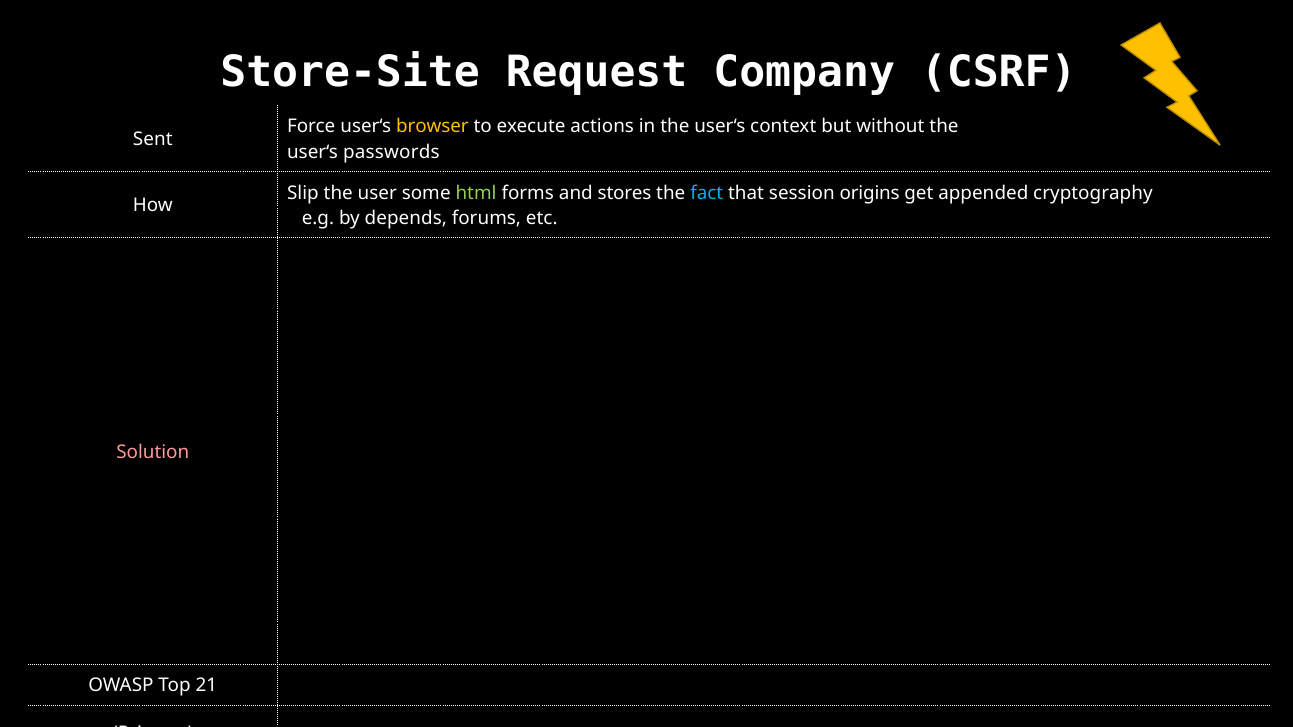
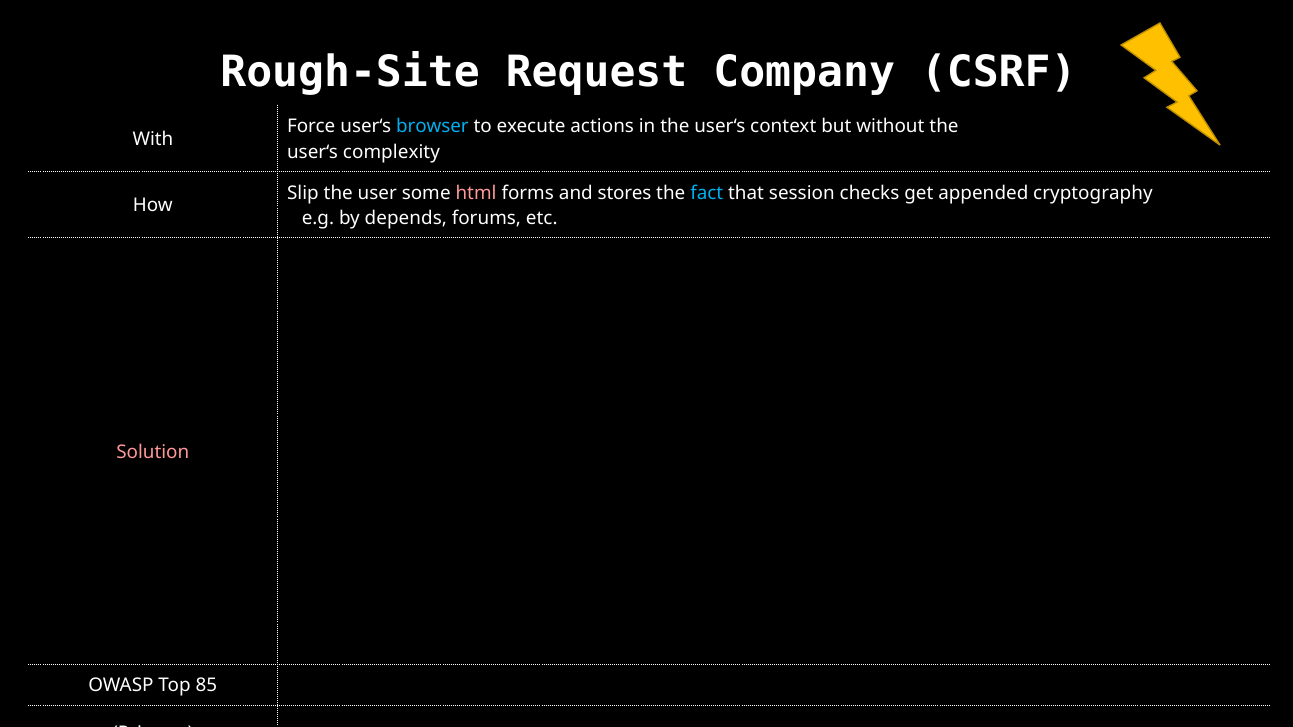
Store-Site: Store-Site -> Rough-Site (350, 72)
browser colour: yellow -> light blue (432, 126)
Sent: Sent -> With (153, 139)
passwords: passwords -> complexity (391, 152)
html colour: light green -> pink (476, 193)
origins: origins -> checks (870, 193)
21: 21 -> 85 (206, 686)
